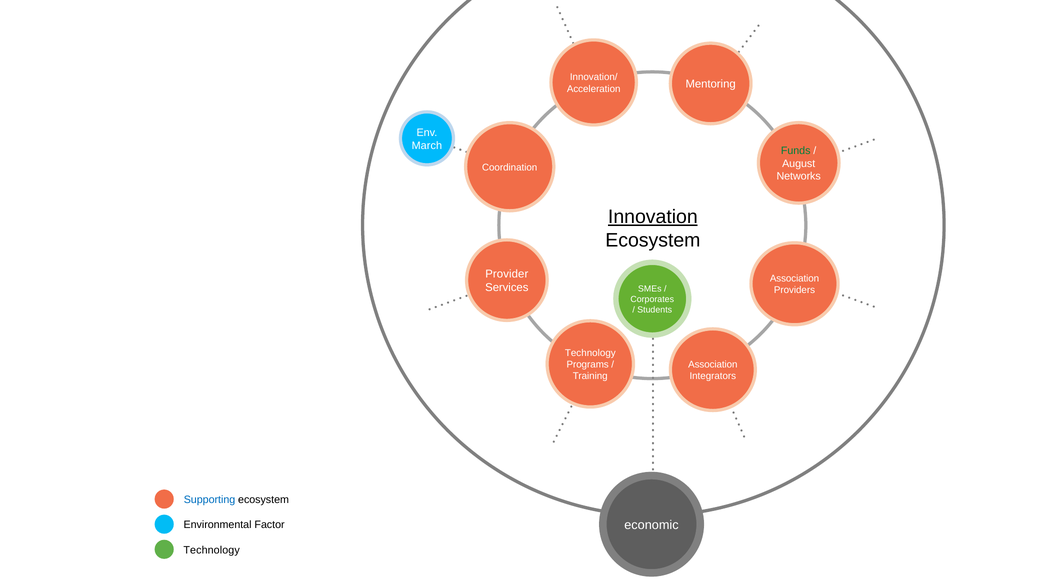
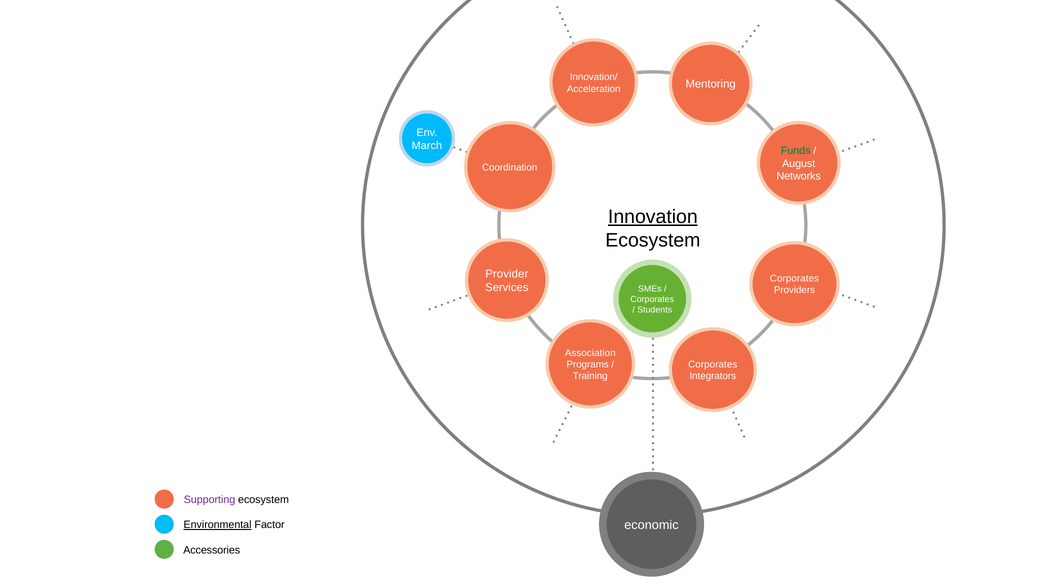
Association: Association -> Corporates (794, 279)
Technology: Technology -> Association (590, 353)
Association: Association -> Corporates (713, 365)
Supporting colour: blue -> purple (210, 500)
Environmental underline: none -> present (218, 525)
Technology: Technology -> Accessories (212, 550)
